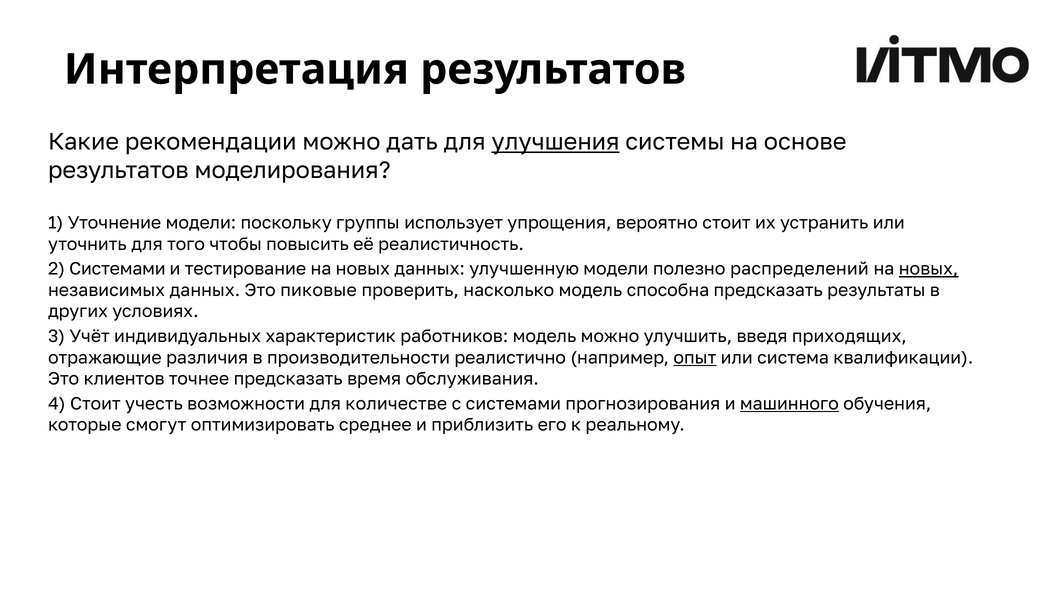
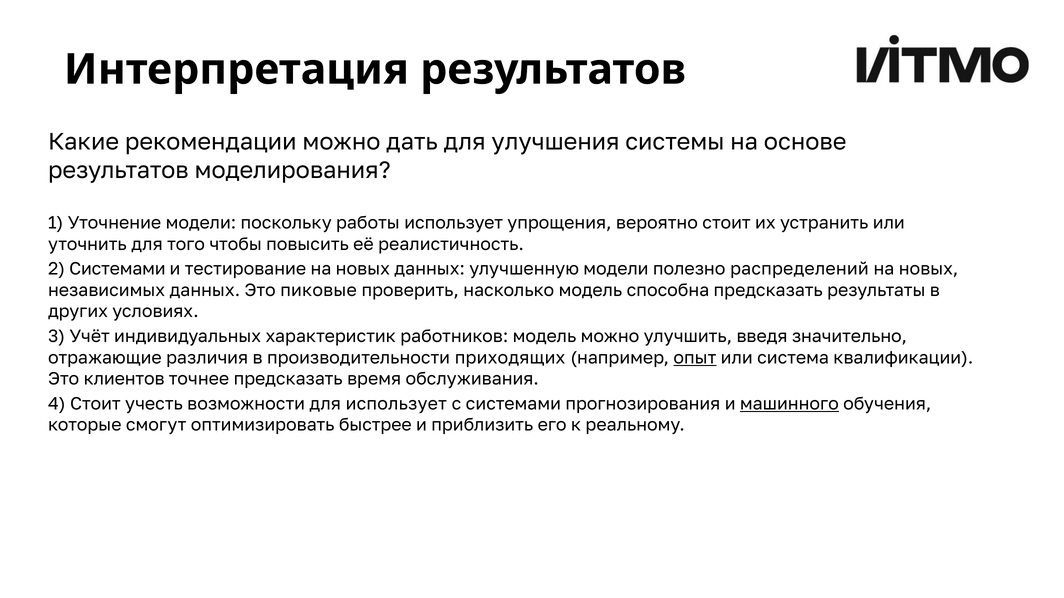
улучшения underline: present -> none (556, 142)
группы: группы -> работы (368, 223)
новых underline: present -> none (929, 269)
приходящих: приходящих -> значительно (849, 337)
реалистично: реалистично -> приходящих (510, 358)
для количестве: количестве -> использует (396, 404)
среднее: среднее -> быстрее (375, 425)
